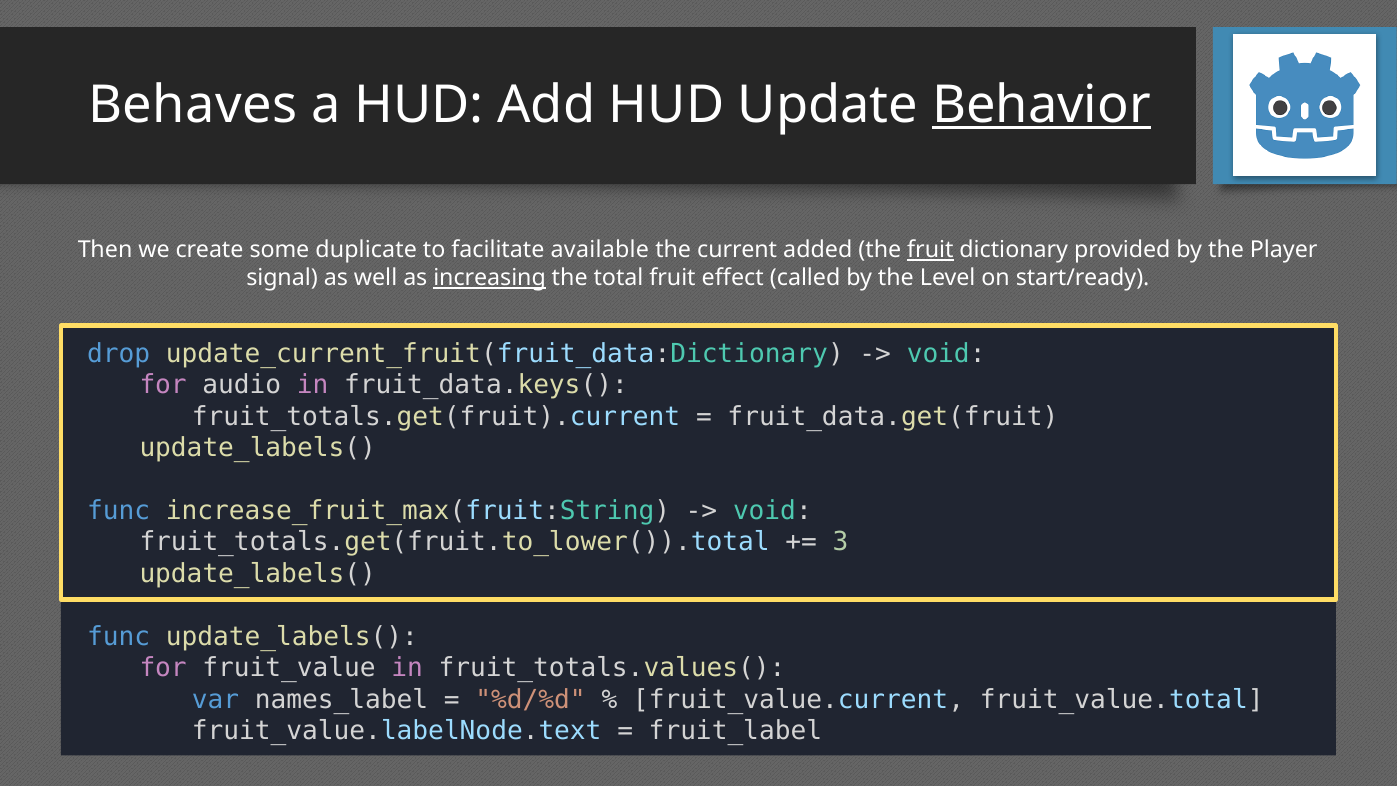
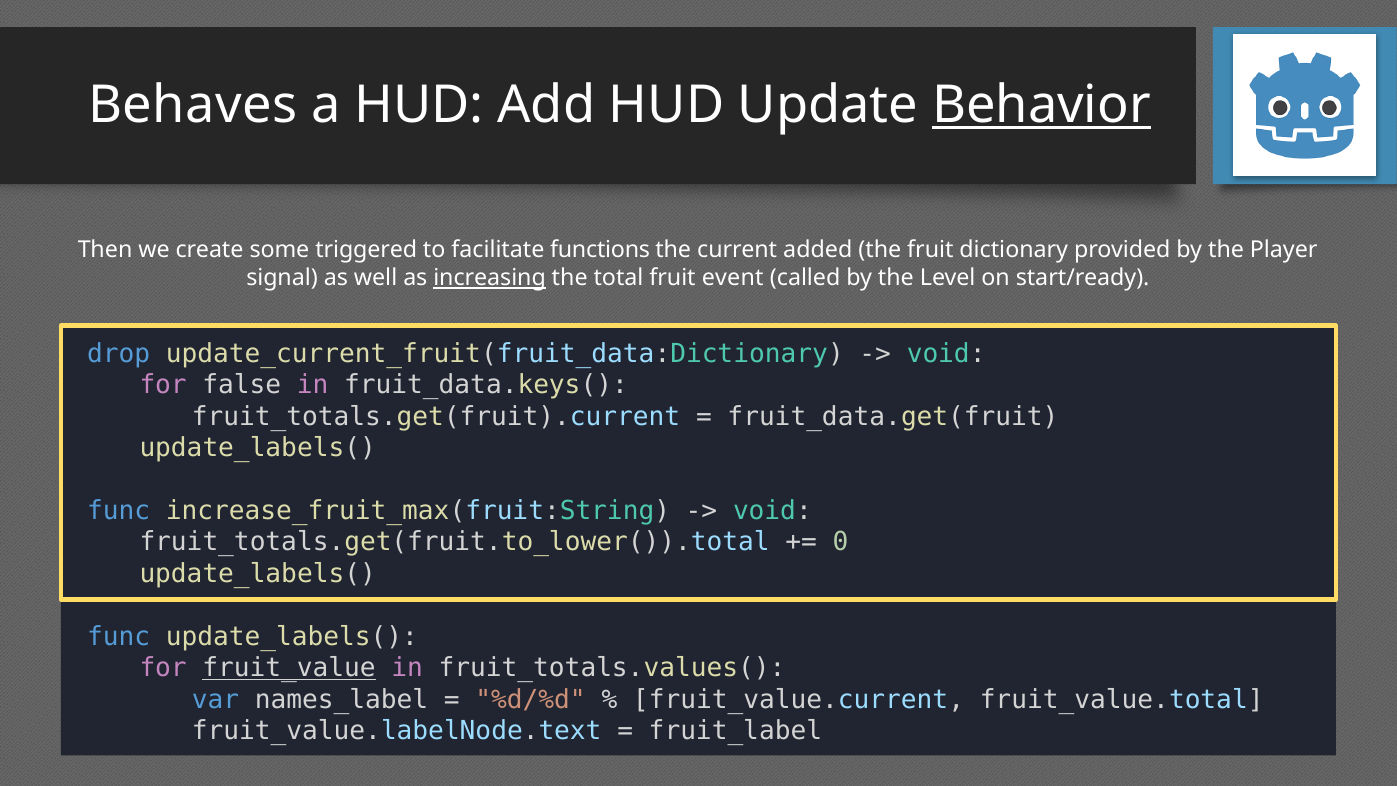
duplicate: duplicate -> triggered (366, 250)
available: available -> functions (600, 250)
fruit underline: present -> none (930, 250)
effect: effect -> event (733, 278)
audio: audio -> false (242, 385)
3: 3 -> 0 (841, 542)
fruit_value underline: none -> present (289, 668)
